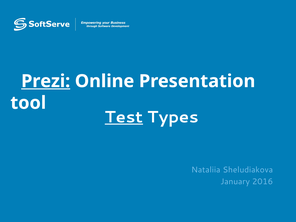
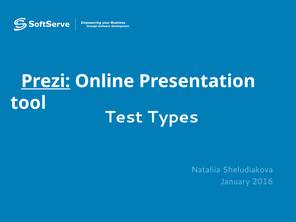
Test underline: present -> none (124, 117)
